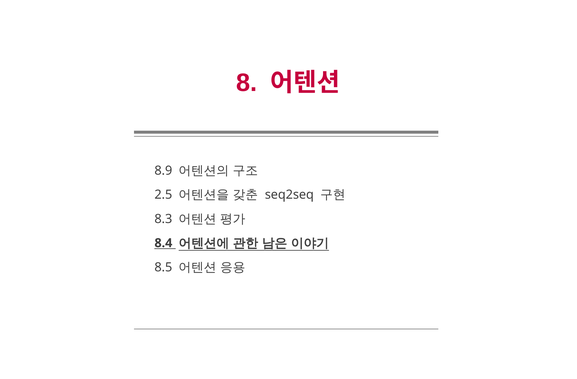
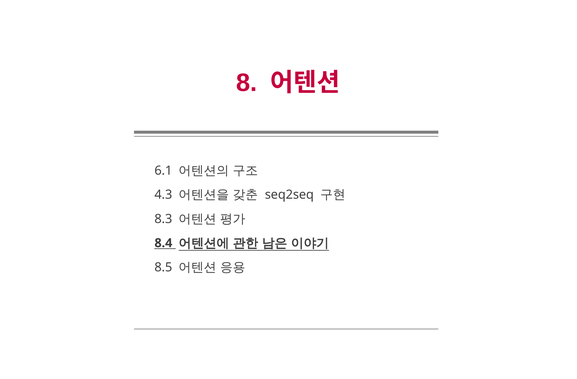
8.9: 8.9 -> 6.1 (163, 171)
2.5: 2.5 -> 4.3 (163, 195)
